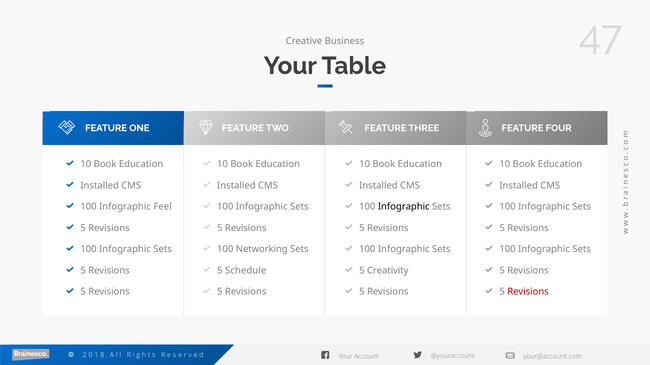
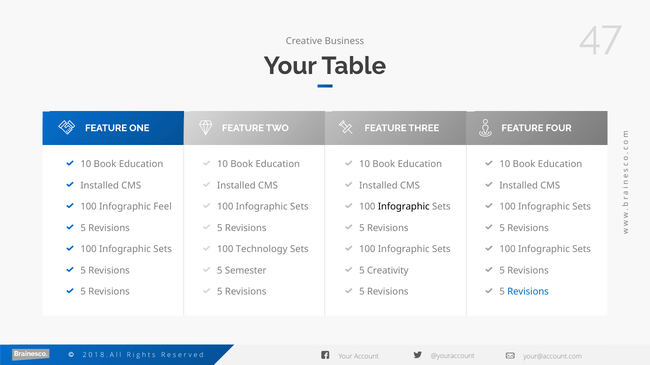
Networking: Networking -> Technology (262, 250)
Schedule: Schedule -> Semester (246, 271)
Revisions colour: red -> blue (528, 292)
